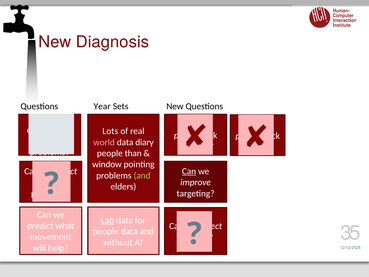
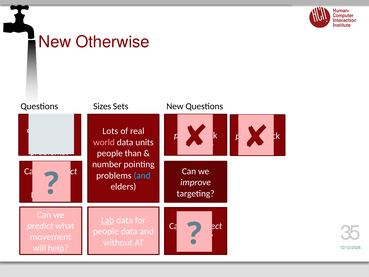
Diagnosis: Diagnosis -> Otherwise (113, 42)
Year: Year -> Sizes (102, 106)
diary: diary -> units (145, 142)
window: window -> number (107, 164)
Can underline: present -> none (189, 171)
and colour: light green -> light blue (142, 175)
